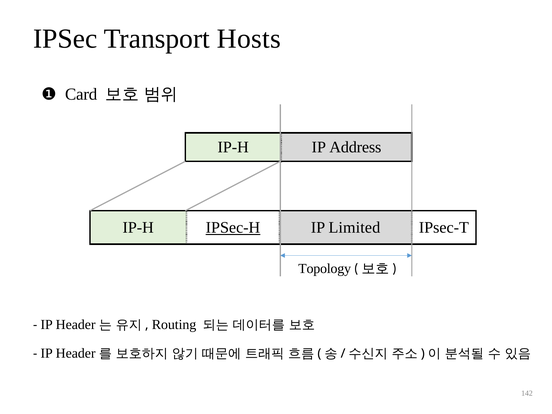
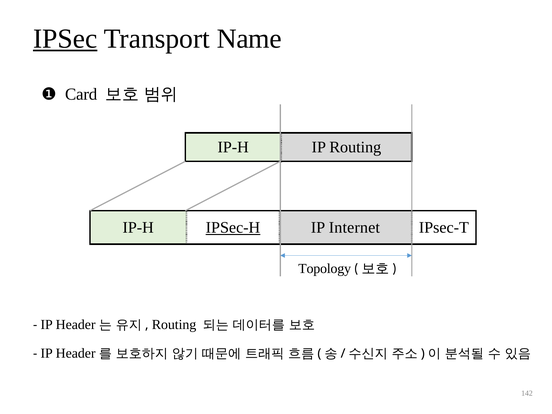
IPSec underline: none -> present (65, 39)
Hosts: Hosts -> Name (249, 39)
IP Address: Address -> Routing (355, 147)
Limited: Limited -> Internet (354, 228)
